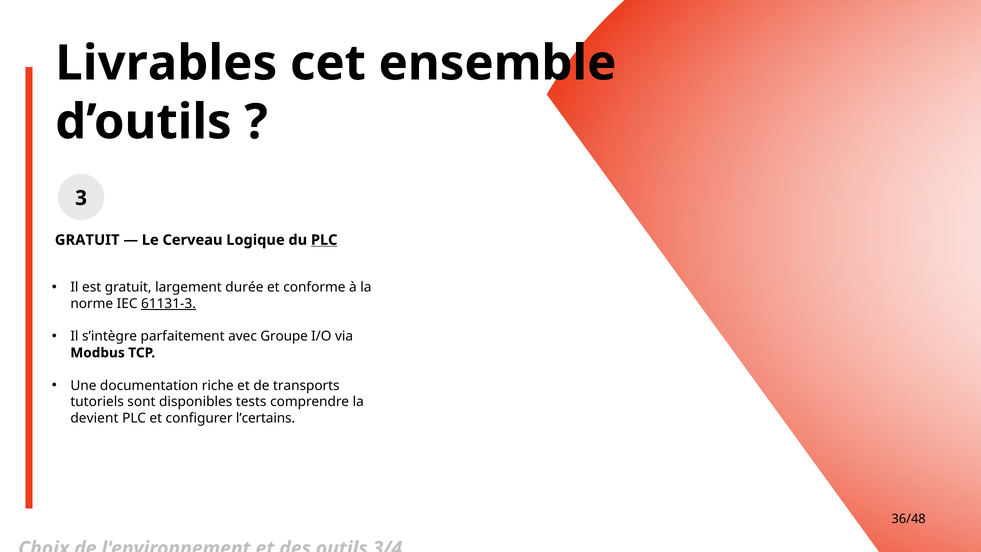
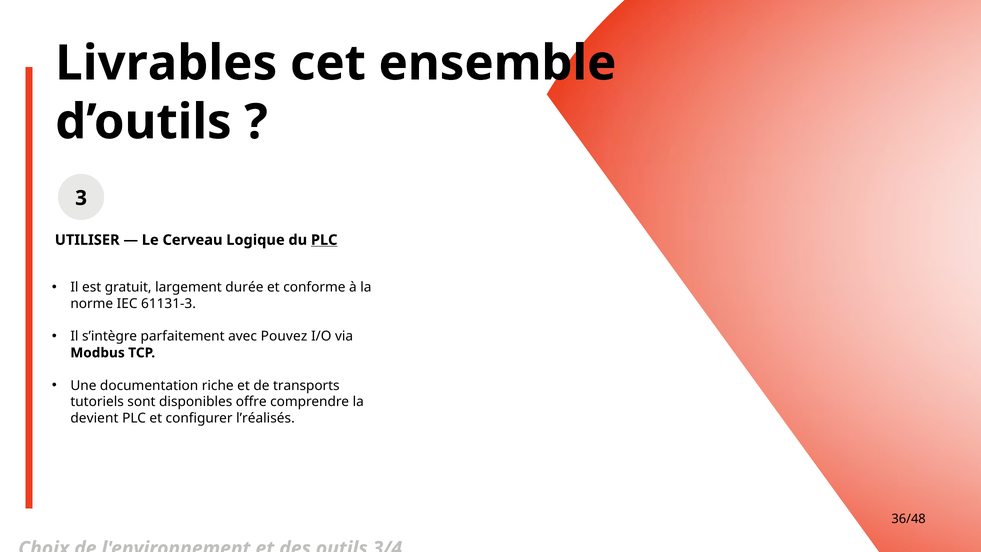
GRATUIT: GRATUIT -> UTILISER (87, 240)
61131-3 underline: present -> none (169, 304)
Groupe: Groupe -> Pouvez (284, 336)
tests: tests -> offre (251, 402)
l’certains: l’certains -> l’réalisés (265, 418)
